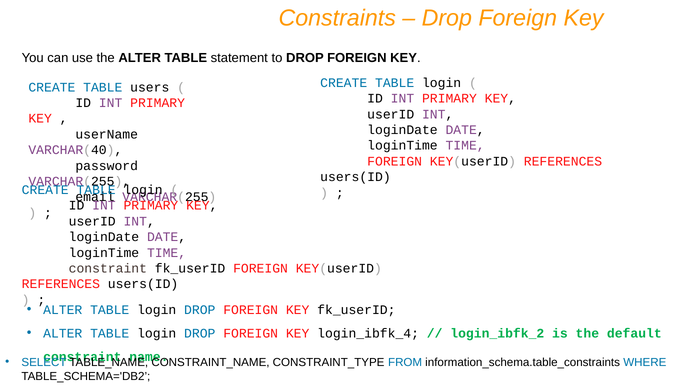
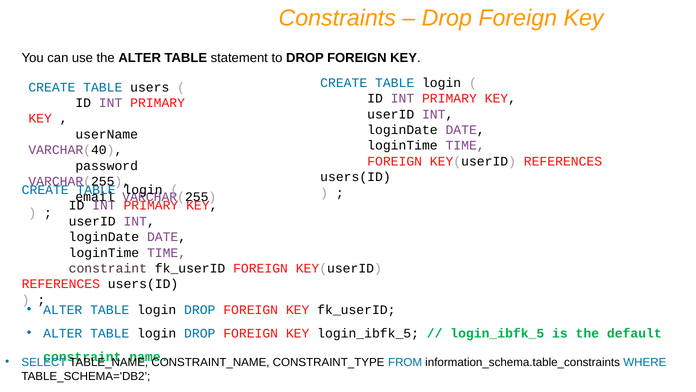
KEY login_ibfk_4: login_ibfk_4 -> login_ibfk_5 (368, 333)
login_ibfk_2: login_ibfk_2 -> login_ibfk_5 (497, 333)
